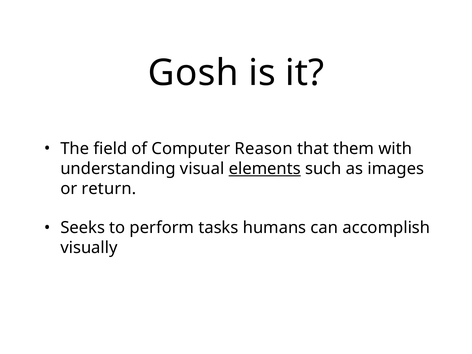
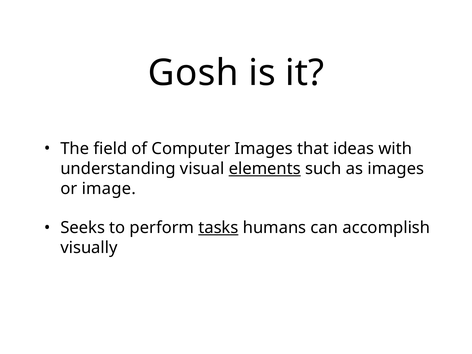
Computer Reason: Reason -> Images (264, 149)
them: them -> ideas (354, 149)
return: return -> image (109, 189)
tasks underline: none -> present (218, 228)
